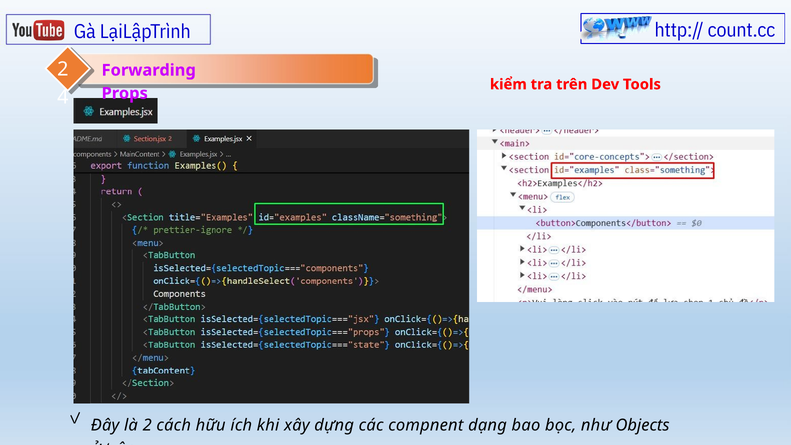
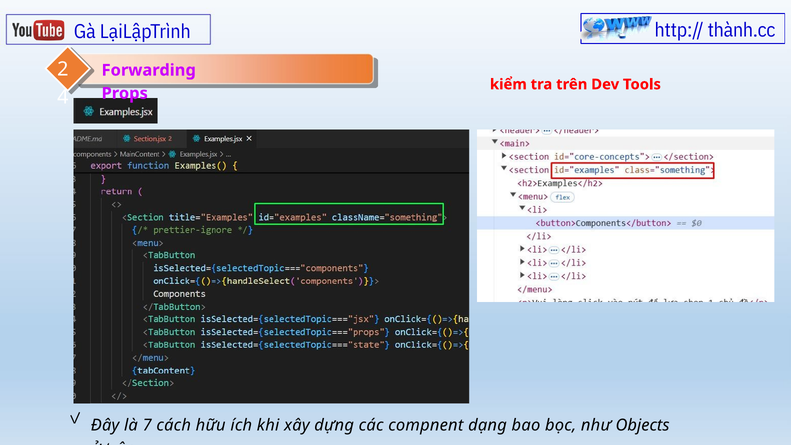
count.cc: count.cc -> thành.cc (742, 30)
là 2: 2 -> 7 (147, 425)
